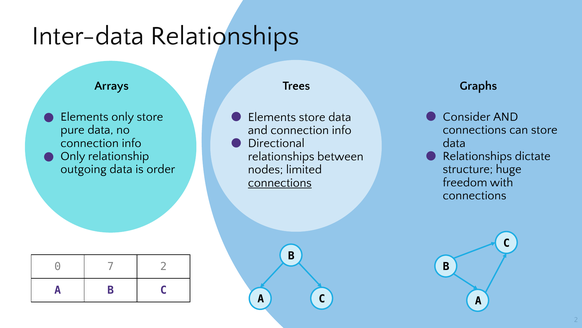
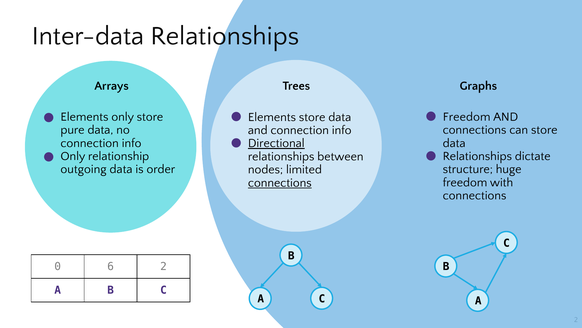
Consider: Consider -> Freedom (467, 117)
Directional underline: none -> present (276, 143)
7: 7 -> 6 (111, 266)
